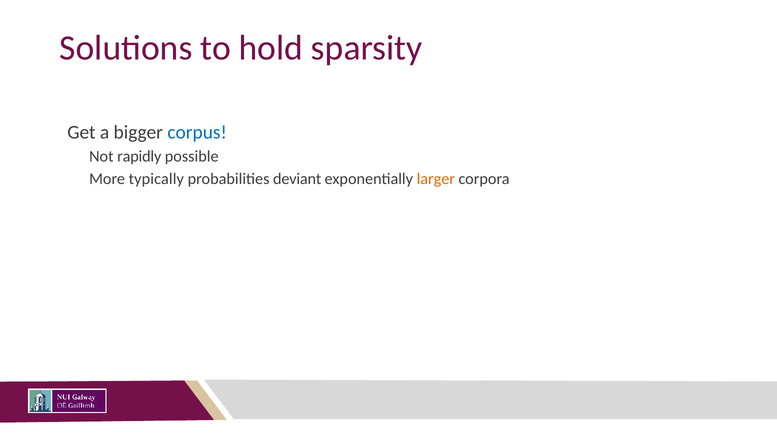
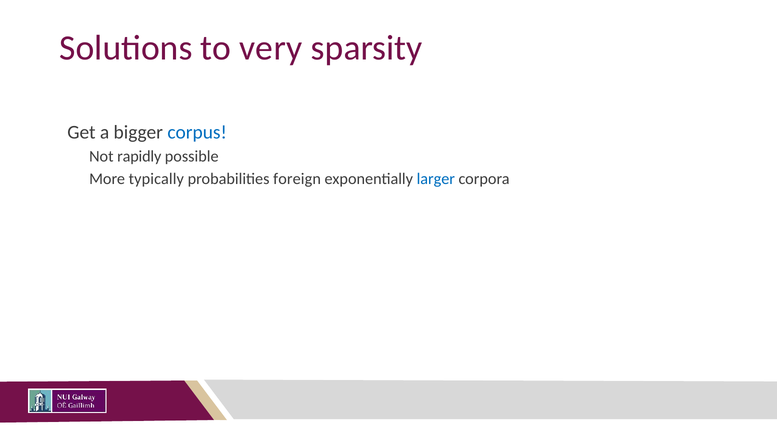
hold: hold -> very (271, 48)
deviant: deviant -> foreign (297, 179)
larger colour: orange -> blue (436, 179)
